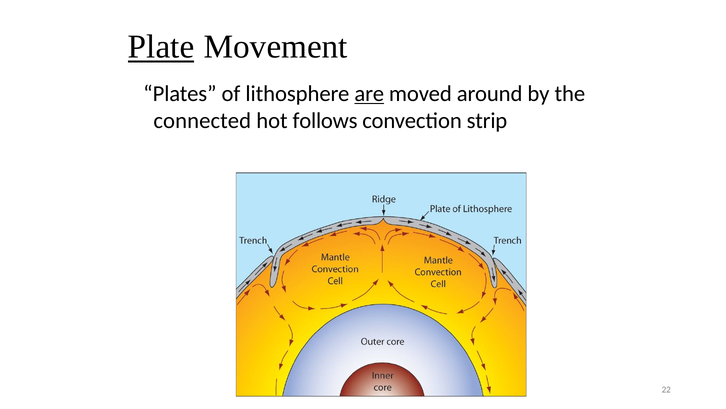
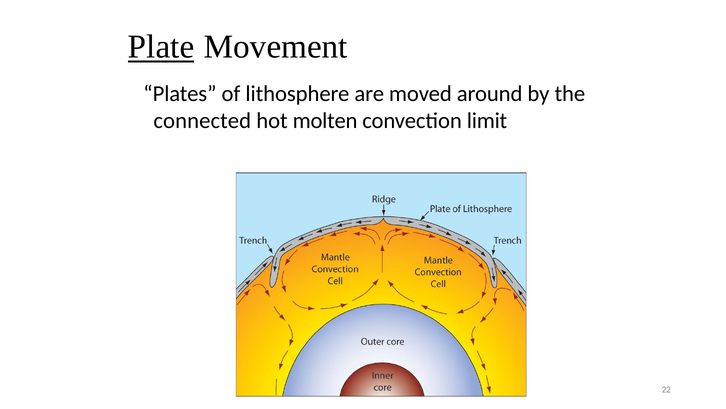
are underline: present -> none (369, 94)
follows: follows -> molten (325, 121)
strip: strip -> limit (487, 121)
